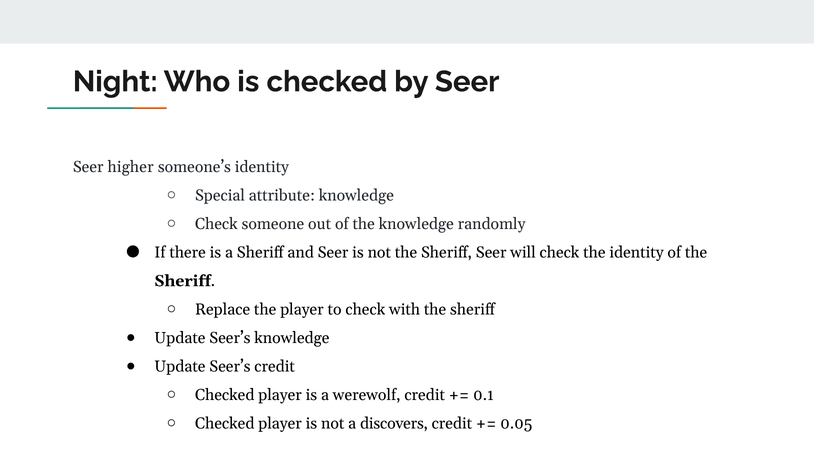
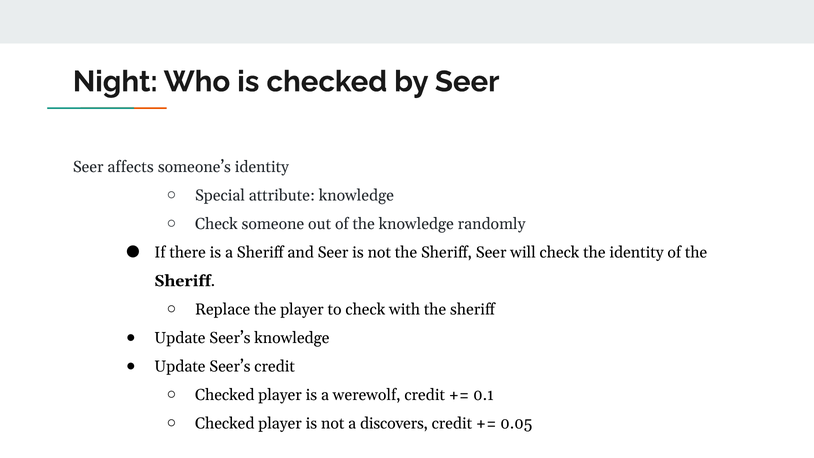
higher: higher -> affects (131, 167)
